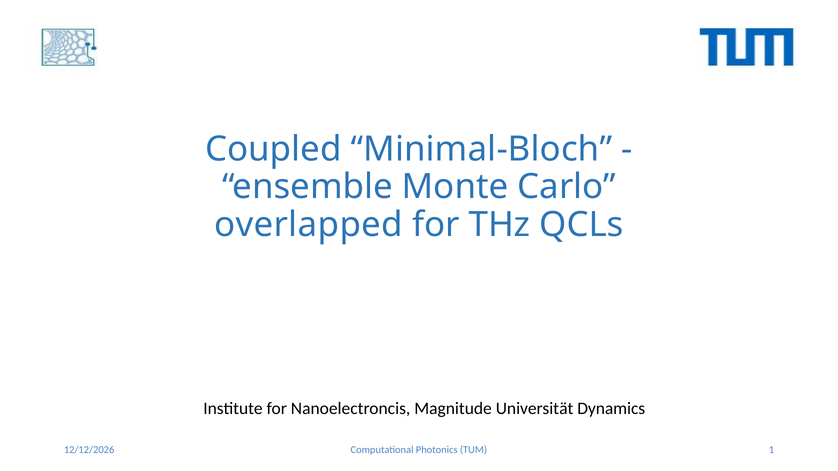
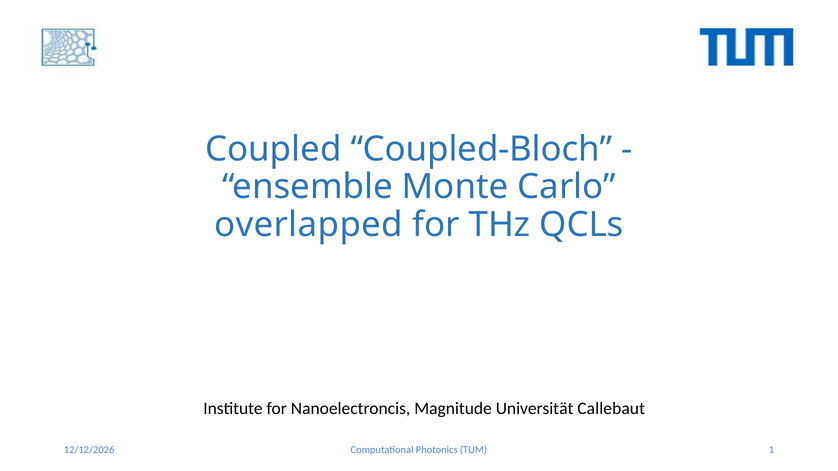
Minimal-Bloch: Minimal-Bloch -> Coupled-Bloch (481, 149)
Dynamics: Dynamics -> Callebaut (611, 409)
